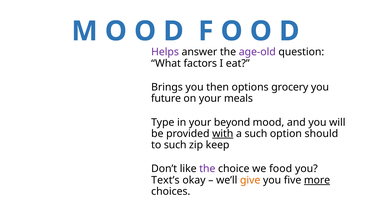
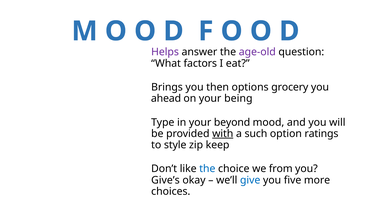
future: future -> ahead (166, 98)
meals: meals -> being (238, 98)
should: should -> ratings (321, 133)
to such: such -> style (175, 145)
the colour: purple -> blue (207, 169)
food: food -> from (281, 169)
Text’s: Text’s -> Give’s (165, 180)
give colour: orange -> blue (250, 180)
more underline: present -> none (317, 180)
